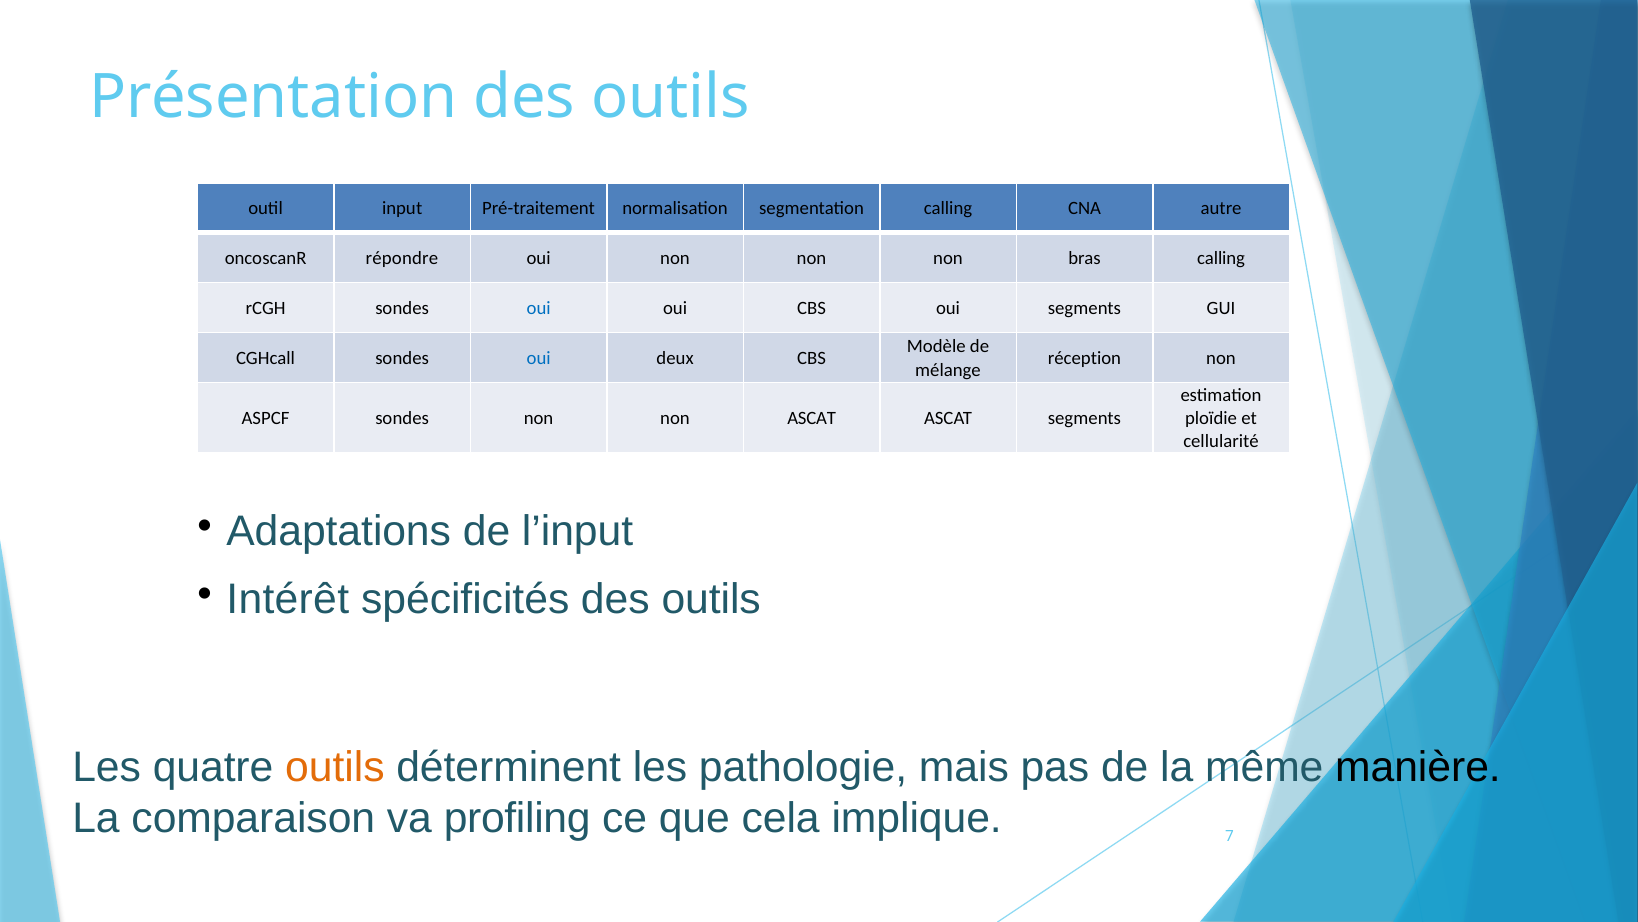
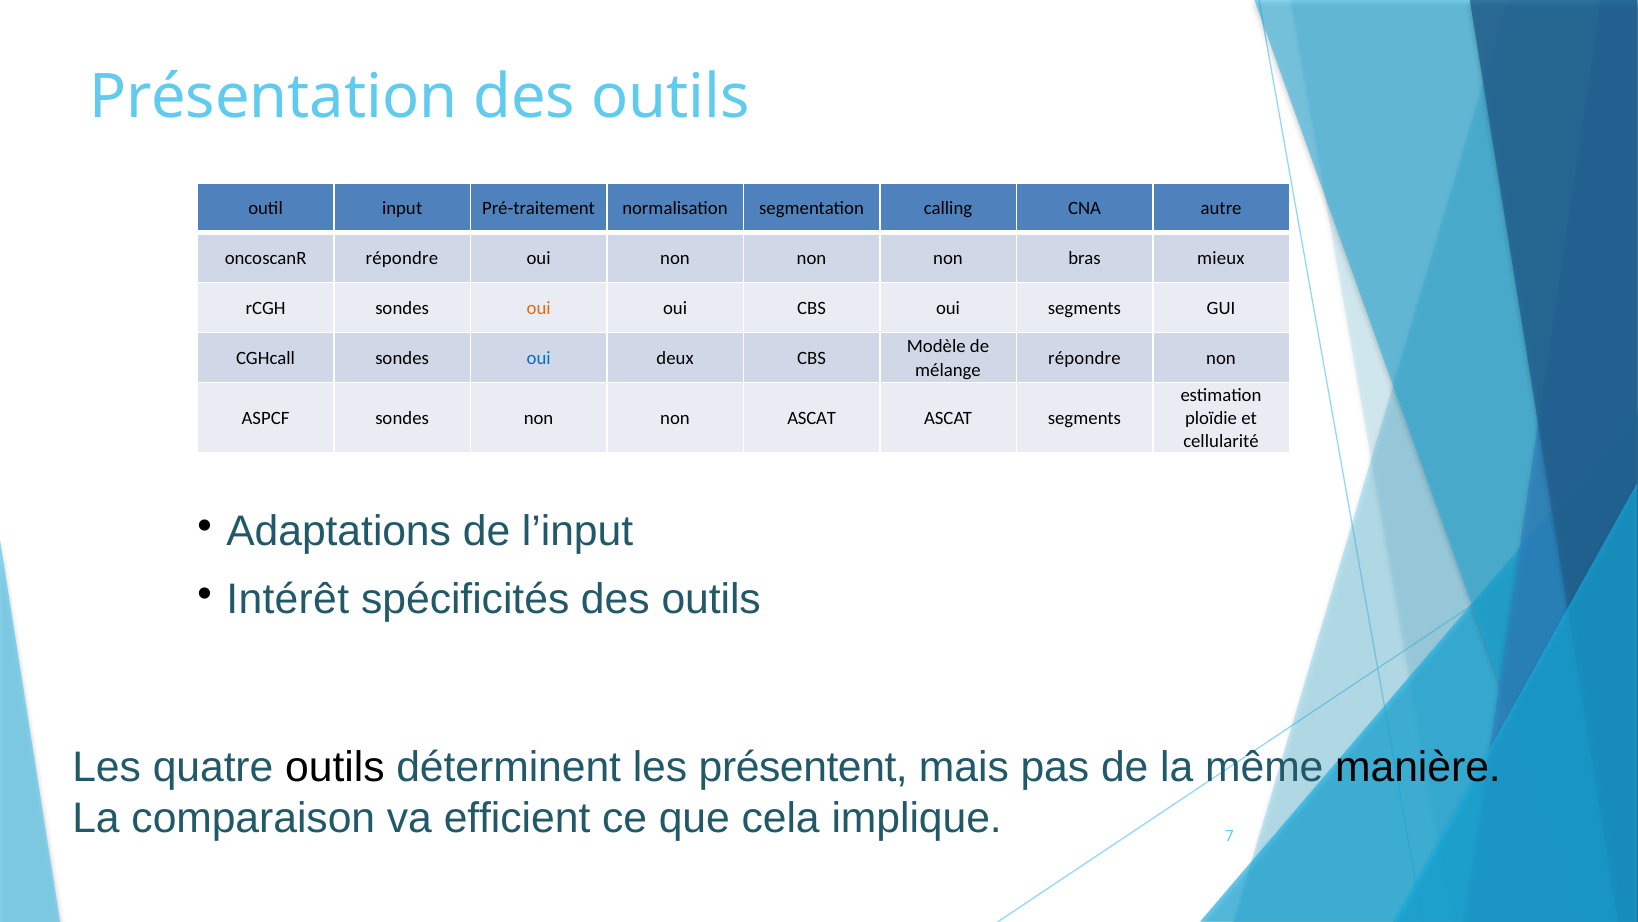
bras calling: calling -> mieux (1221, 258)
oui colour: blue -> orange (539, 308)
réception: réception -> répondre (1084, 358)
outils colour: orange -> black (335, 766)
pathologie: pathologie -> présentent (803, 766)
profiling: profiling -> efficient (517, 818)
